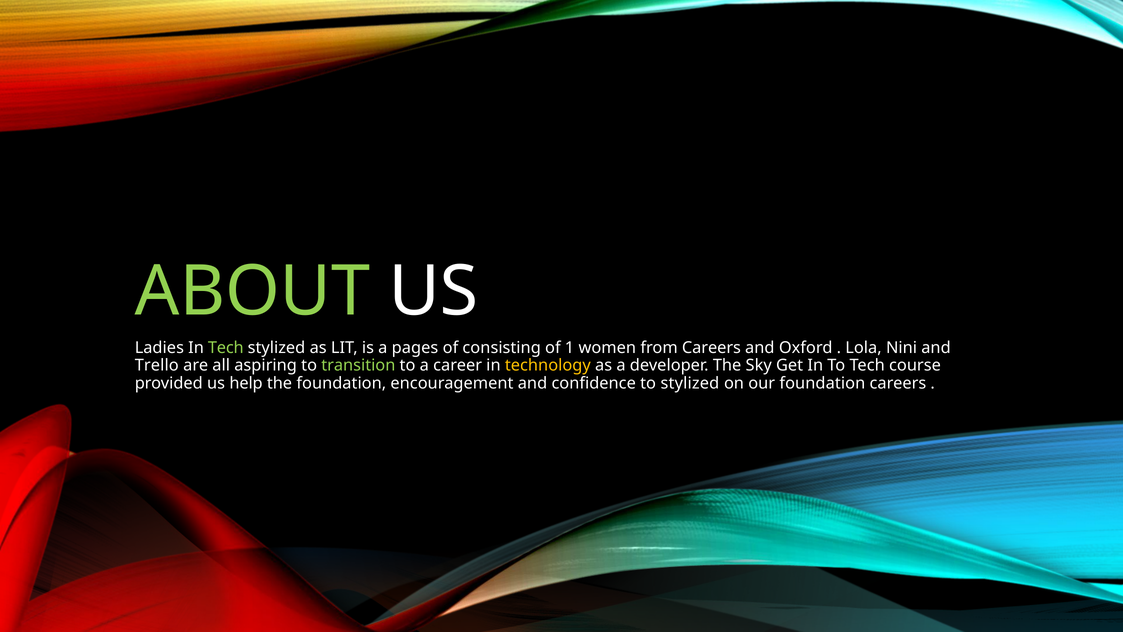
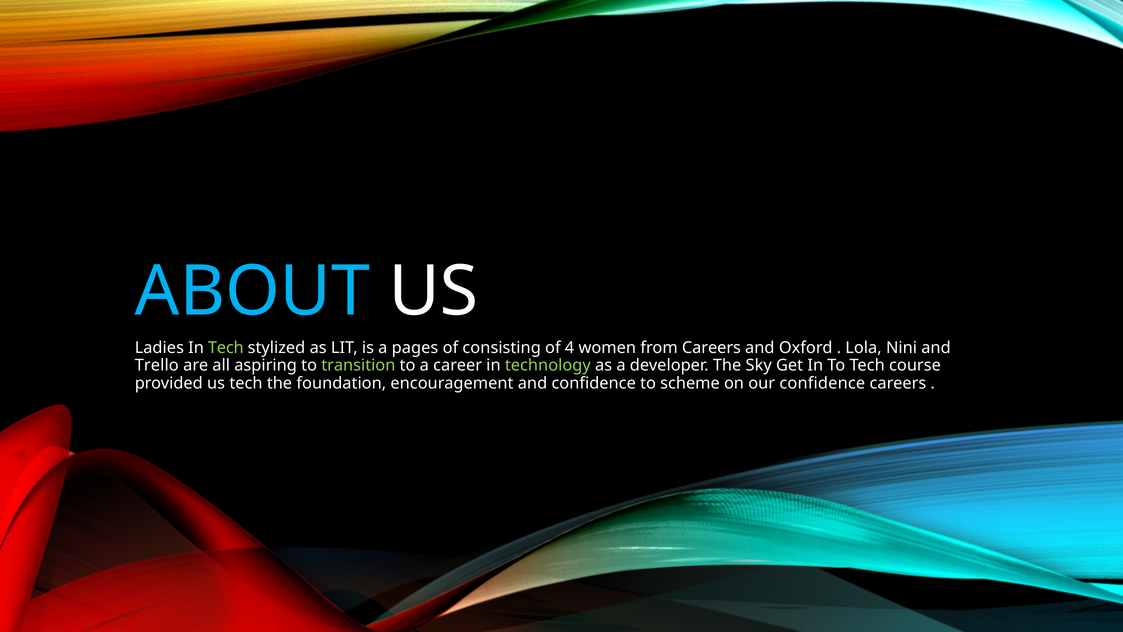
ABOUT colour: light green -> light blue (253, 292)
1: 1 -> 4 (570, 348)
technology colour: yellow -> light green (548, 365)
us help: help -> tech (246, 383)
to stylized: stylized -> scheme (690, 383)
our foundation: foundation -> confidence (822, 383)
